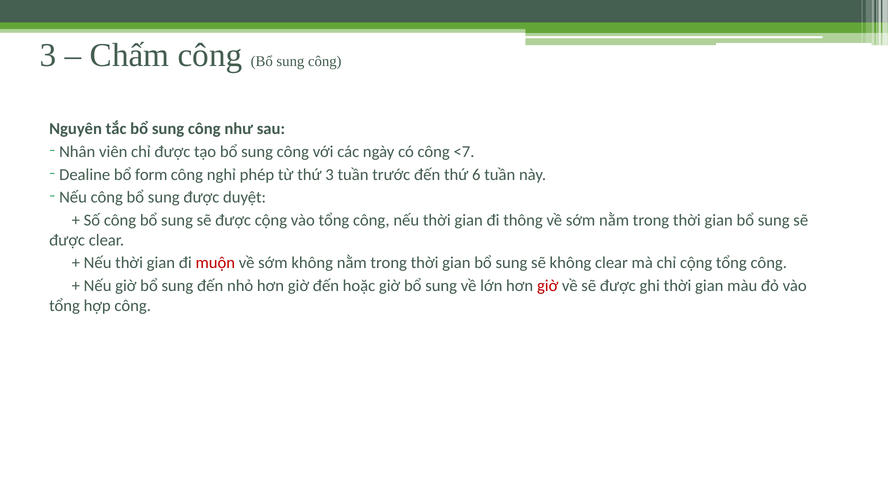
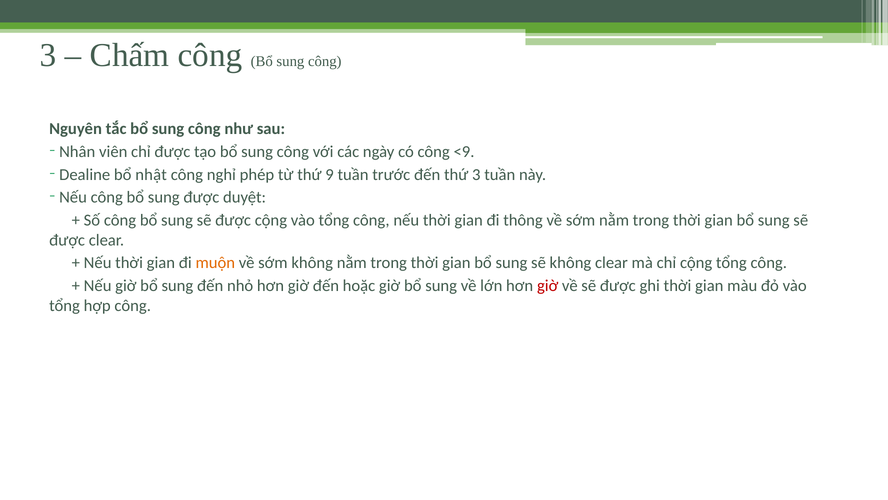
<7: <7 -> <9 (464, 152)
form: form -> nhật (151, 174)
thứ 3: 3 -> 9 (330, 174)
thứ 6: 6 -> 3 (476, 174)
muộn colour: red -> orange (215, 263)
